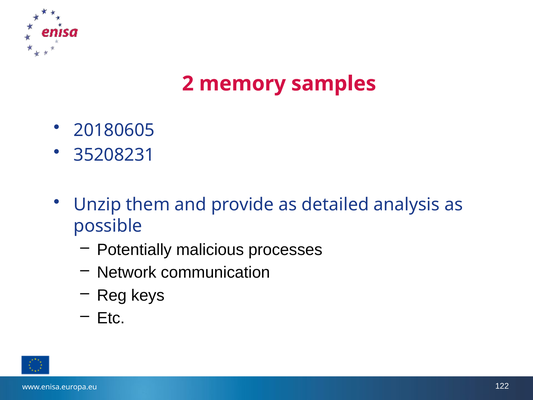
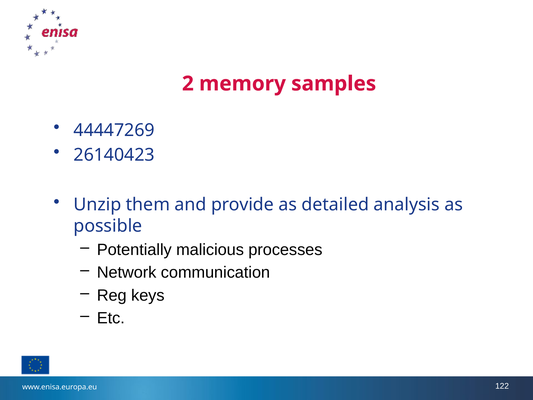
20180605: 20180605 -> 44447269 (114, 130)
35208231: 35208231 -> 26140423 (114, 155)
